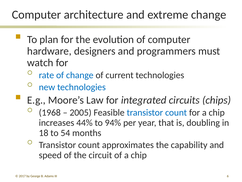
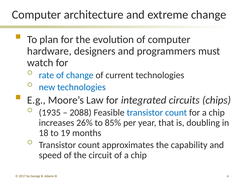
1968: 1968 -> 1935 (50, 112)
2005: 2005 -> 2088 (81, 112)
44%: 44% -> 26% (84, 123)
94%: 94% -> 85% (113, 123)
54: 54 -> 19 (65, 133)
